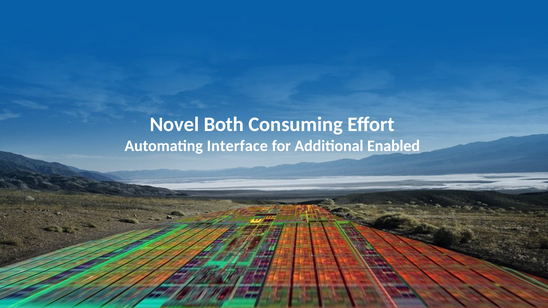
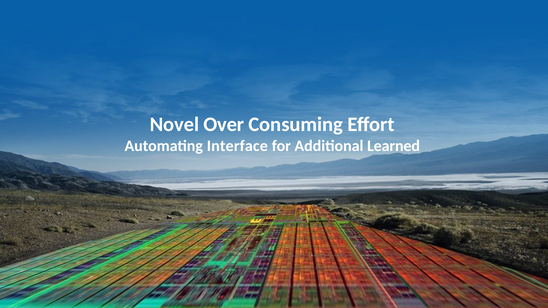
Both: Both -> Over (224, 124)
Enabled: Enabled -> Learned (394, 146)
